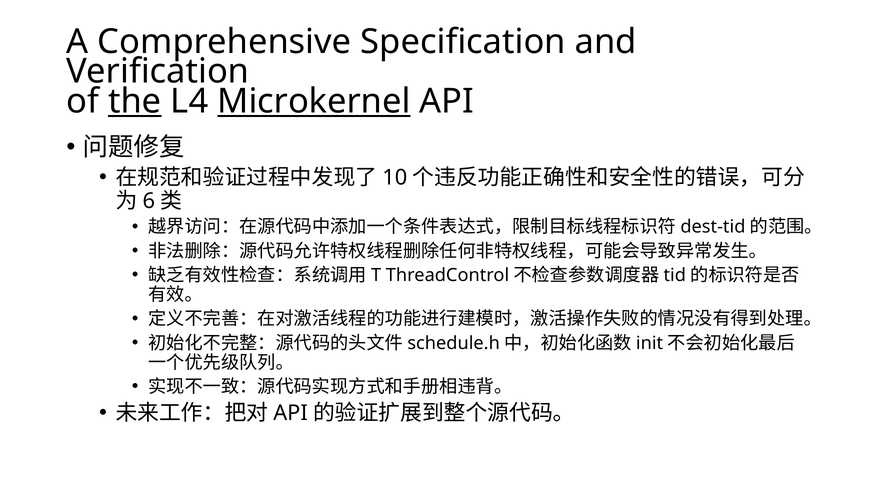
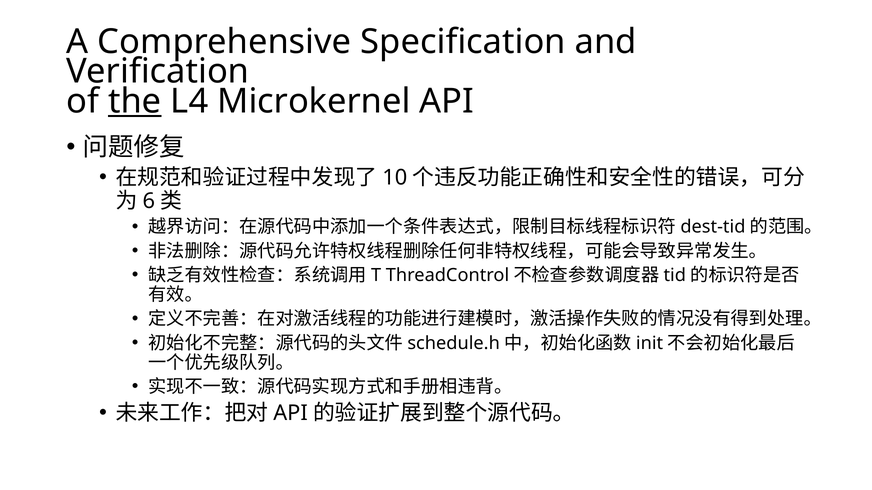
Microkernel underline: present -> none (314, 101)
